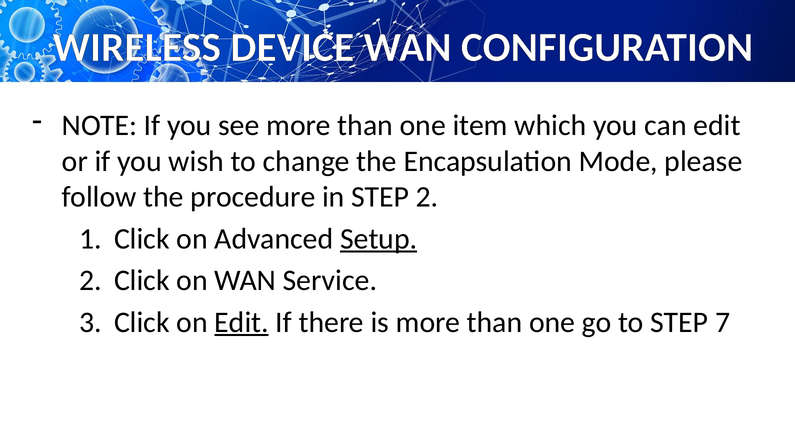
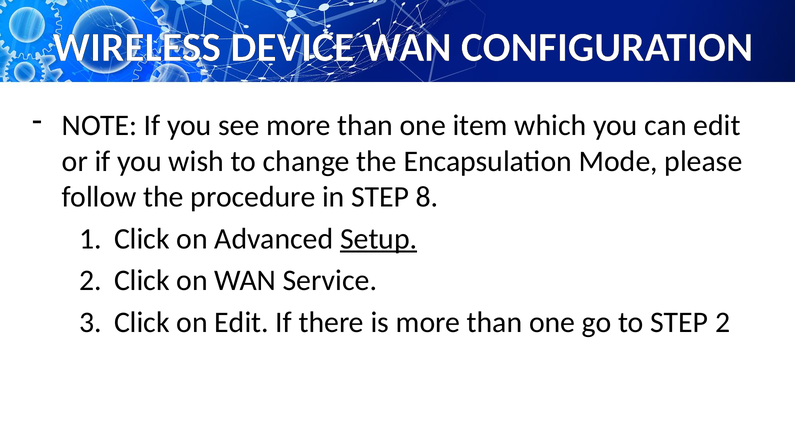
STEP 2: 2 -> 8 (427, 197)
Edit underline: present -> none (242, 322)
STEP 7: 7 -> 2 (723, 322)
